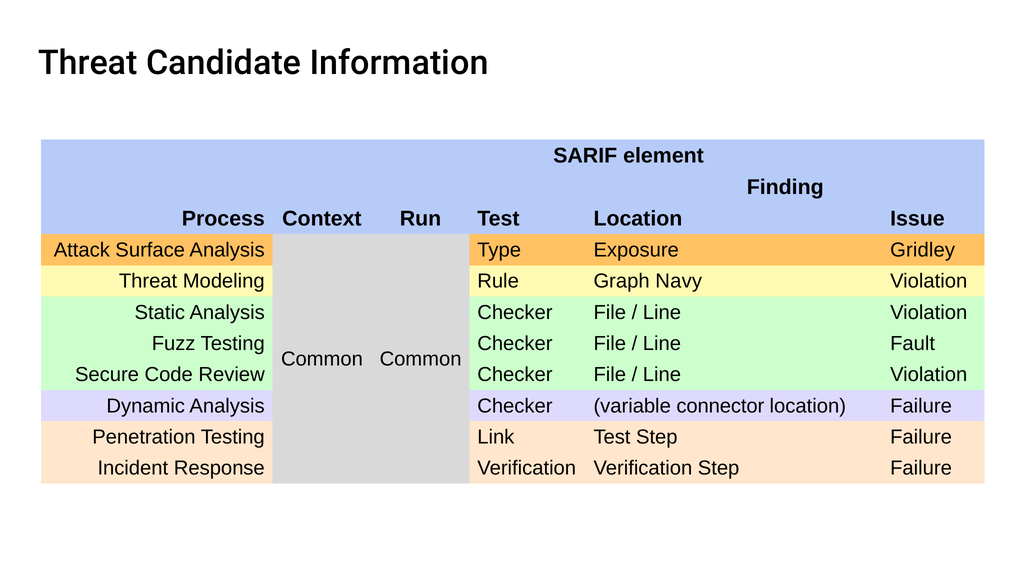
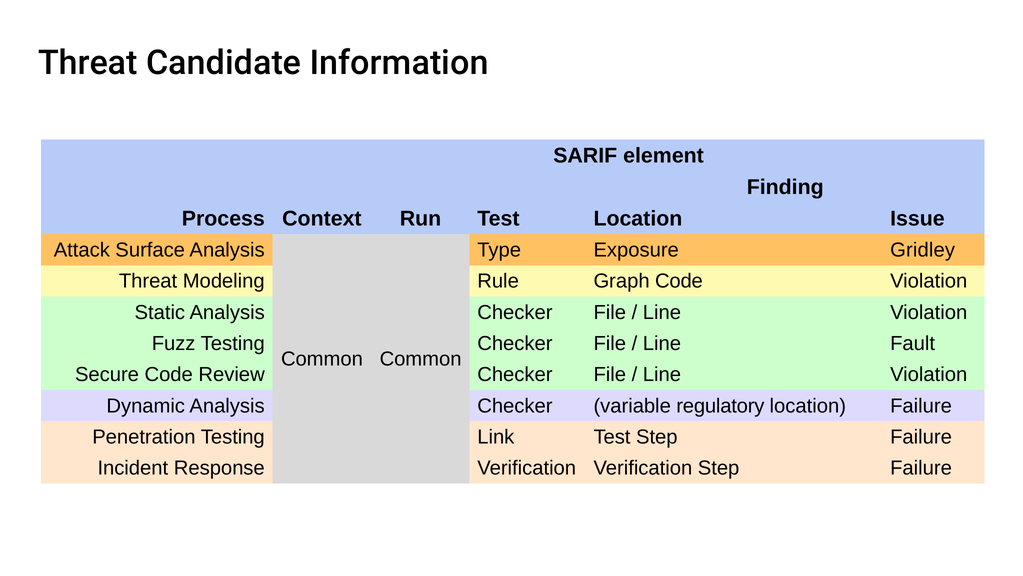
Graph Navy: Navy -> Code (679, 281)
connector: connector -> regulatory (720, 406)
